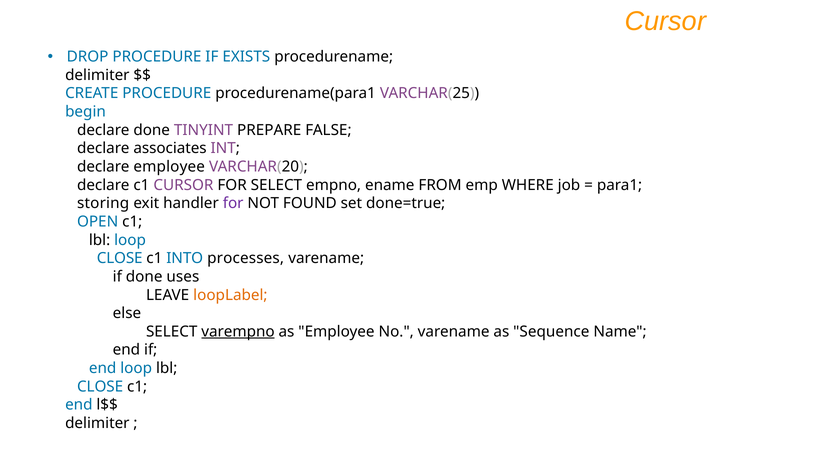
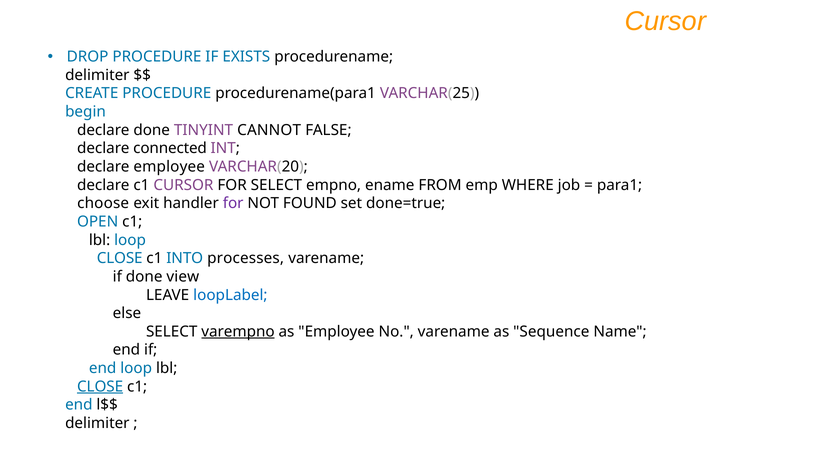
PREPARE: PREPARE -> CANNOT (269, 130)
associates: associates -> connected (170, 148)
storing: storing -> choose (103, 203)
uses: uses -> view (183, 277)
loopLabel colour: orange -> blue (230, 295)
CLOSE underline: none -> present (100, 386)
